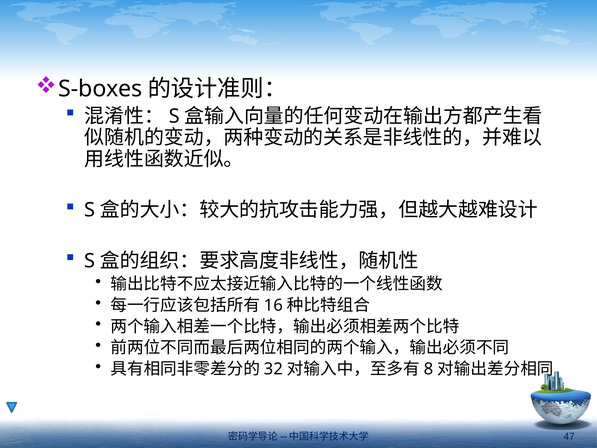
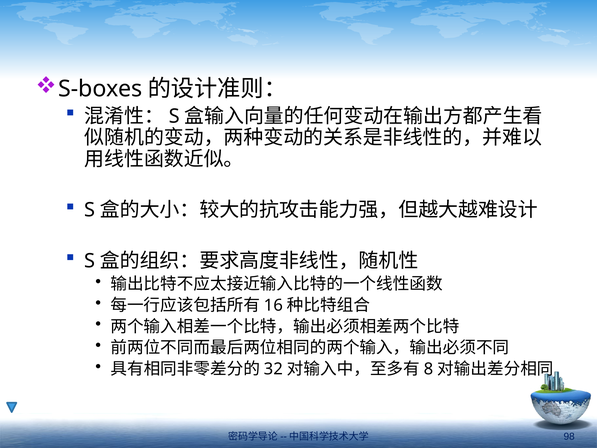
47: 47 -> 98 (569, 436)
